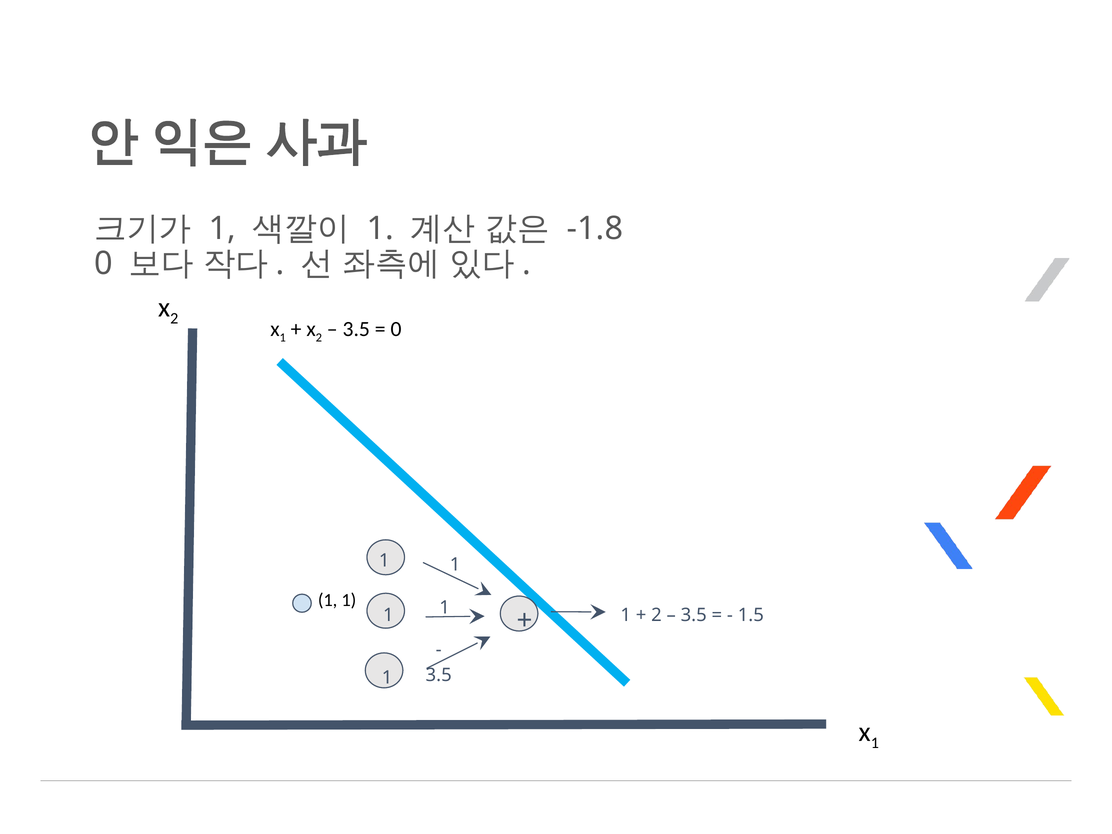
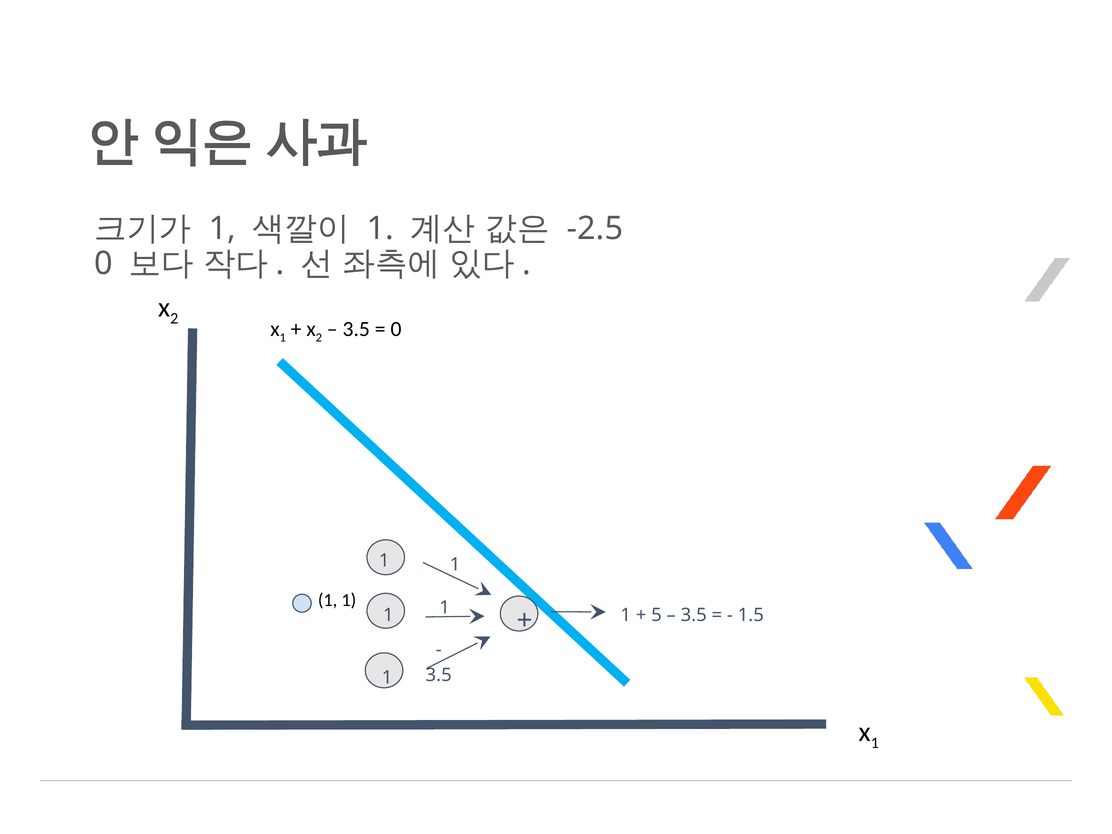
-1.8: -1.8 -> -2.5 (595, 229)
2: 2 -> 5 (657, 615)
